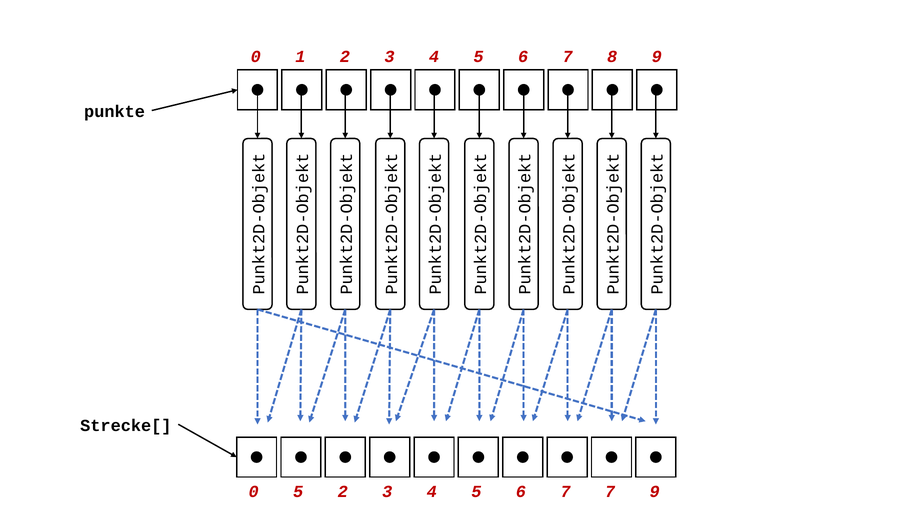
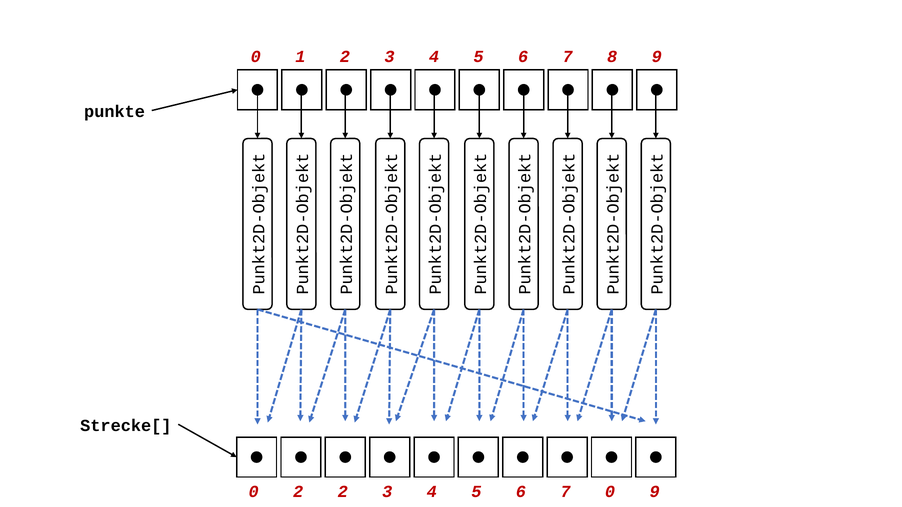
0 5: 5 -> 2 (298, 492)
3 7: 7 -> 0 (610, 492)
